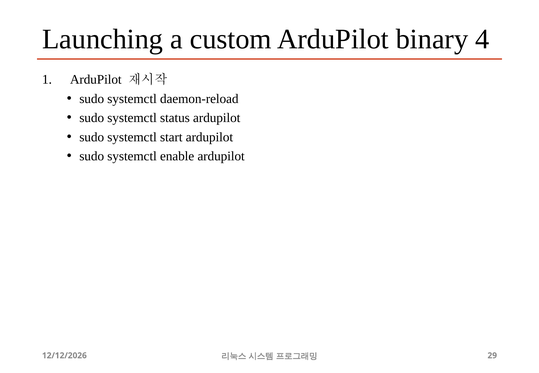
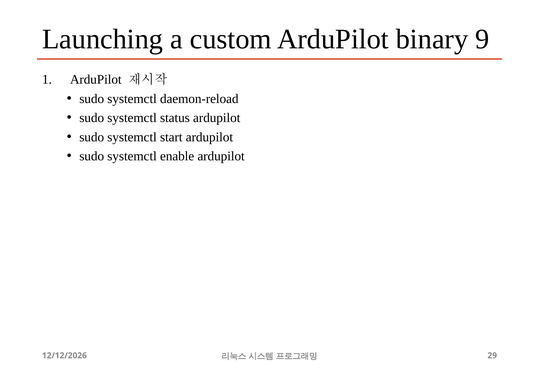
4: 4 -> 9 (482, 39)
